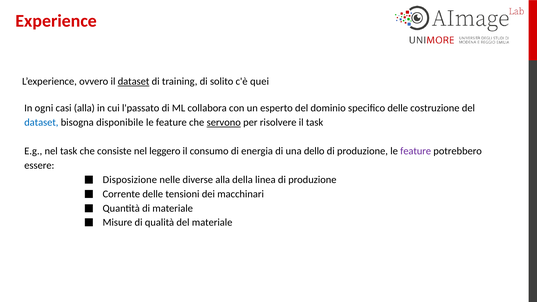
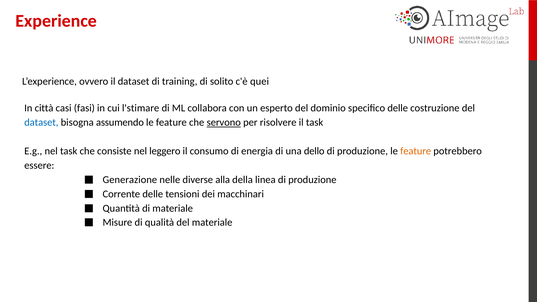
dataset underline: present -> none (134, 81)
ogni: ogni -> città (44, 108)
casi alla: alla -> fasi (84, 108)
l'passato: l'passato -> l'stimare (141, 108)
disponibile: disponibile -> assumendo (120, 123)
feature colour: purple -> orange (416, 151)
Disposizione: Disposizione -> Generazione (130, 180)
